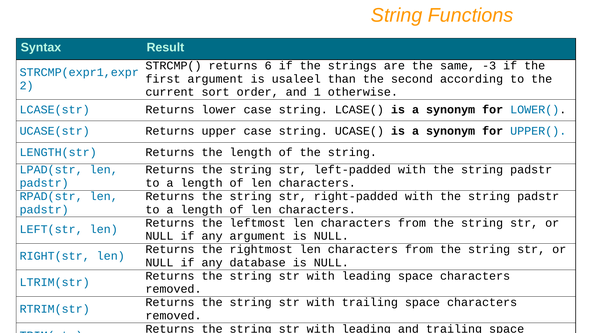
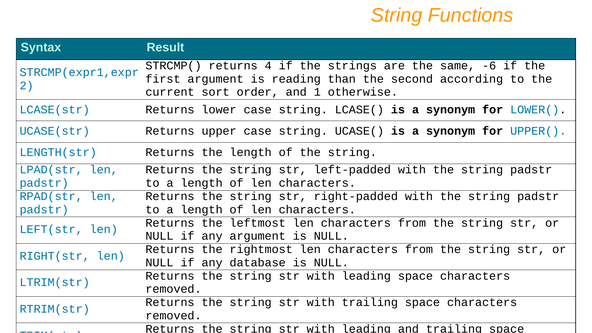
6: 6 -> 4 (268, 66)
-3: -3 -> -6 (489, 66)
usaleel: usaleel -> reading (296, 79)
